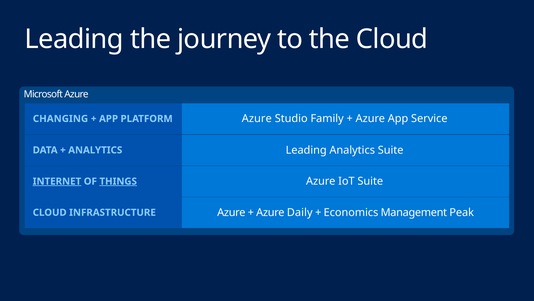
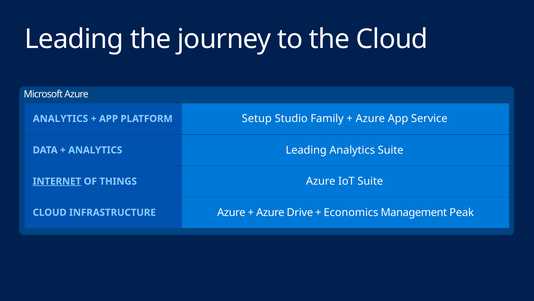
Azure: Azure -> Setup (257, 118)
CHANGING: CHANGING -> ANALYTICS (60, 118)
THINGS underline: present -> none (118, 181)
Daily: Daily -> Drive (300, 212)
